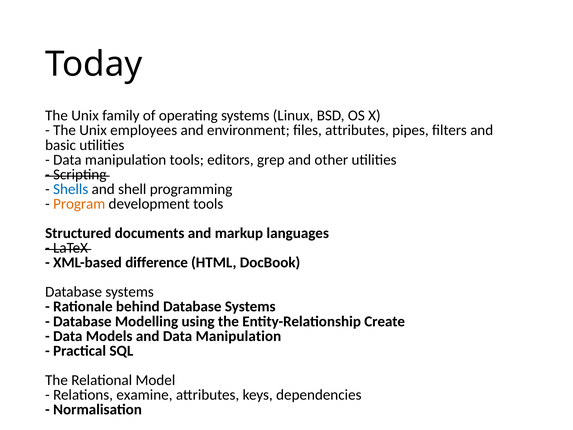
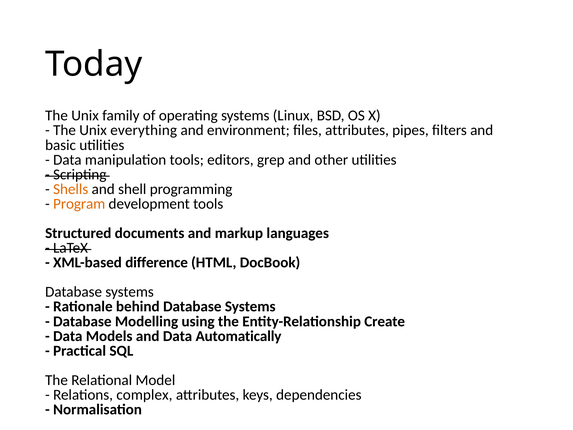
employees: employees -> everything (144, 130)
Shells colour: blue -> orange (71, 189)
and Data Manipulation: Manipulation -> Automatically (239, 336)
examine: examine -> complex (144, 395)
